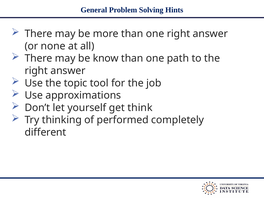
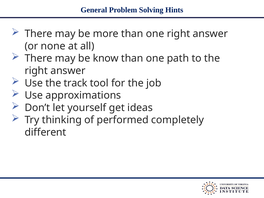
topic: topic -> track (76, 83)
think: think -> ideas (140, 108)
